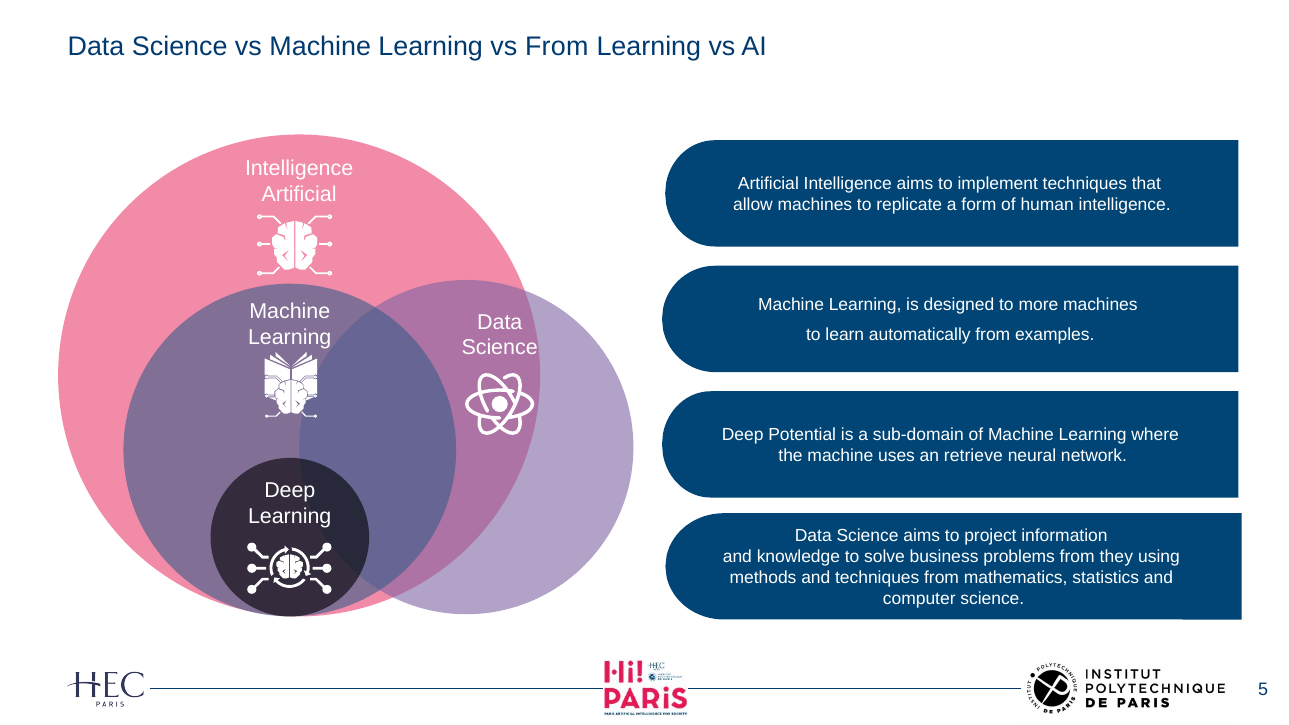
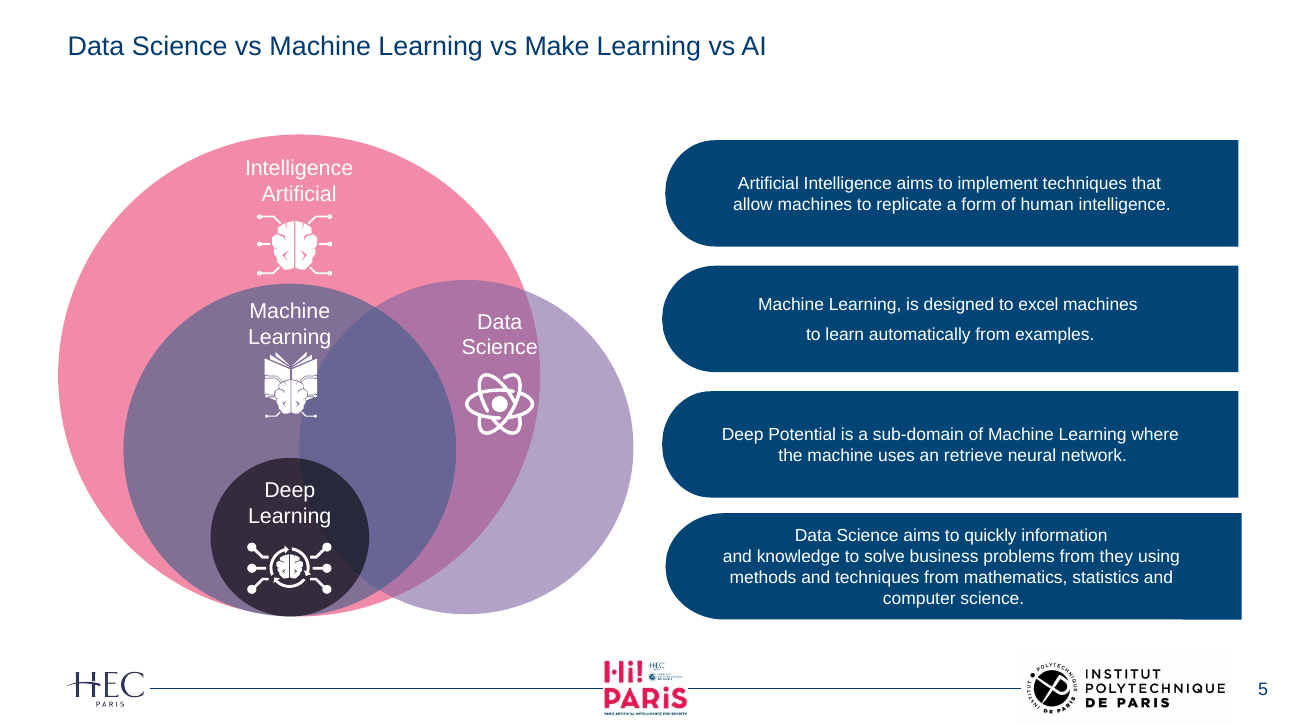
vs From: From -> Make (557, 47)
more: more -> excel (1039, 305)
project: project -> quickly (990, 536)
